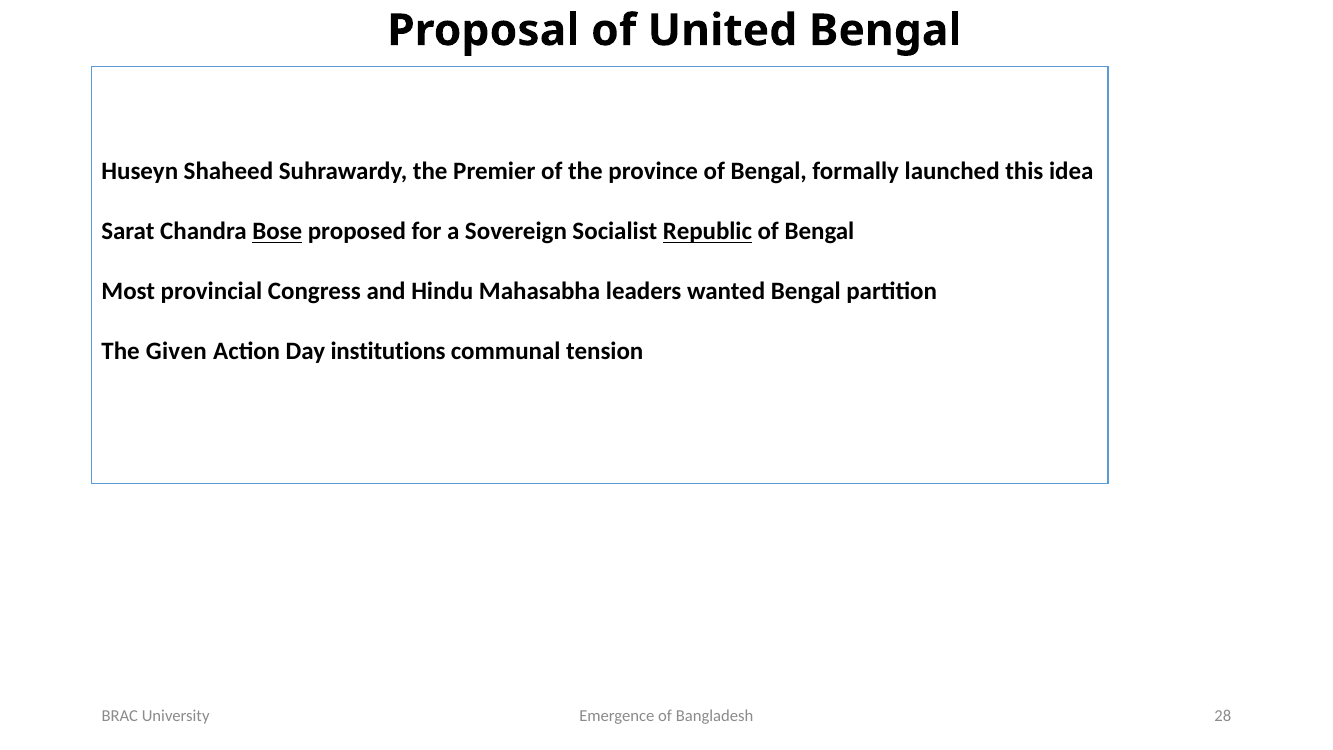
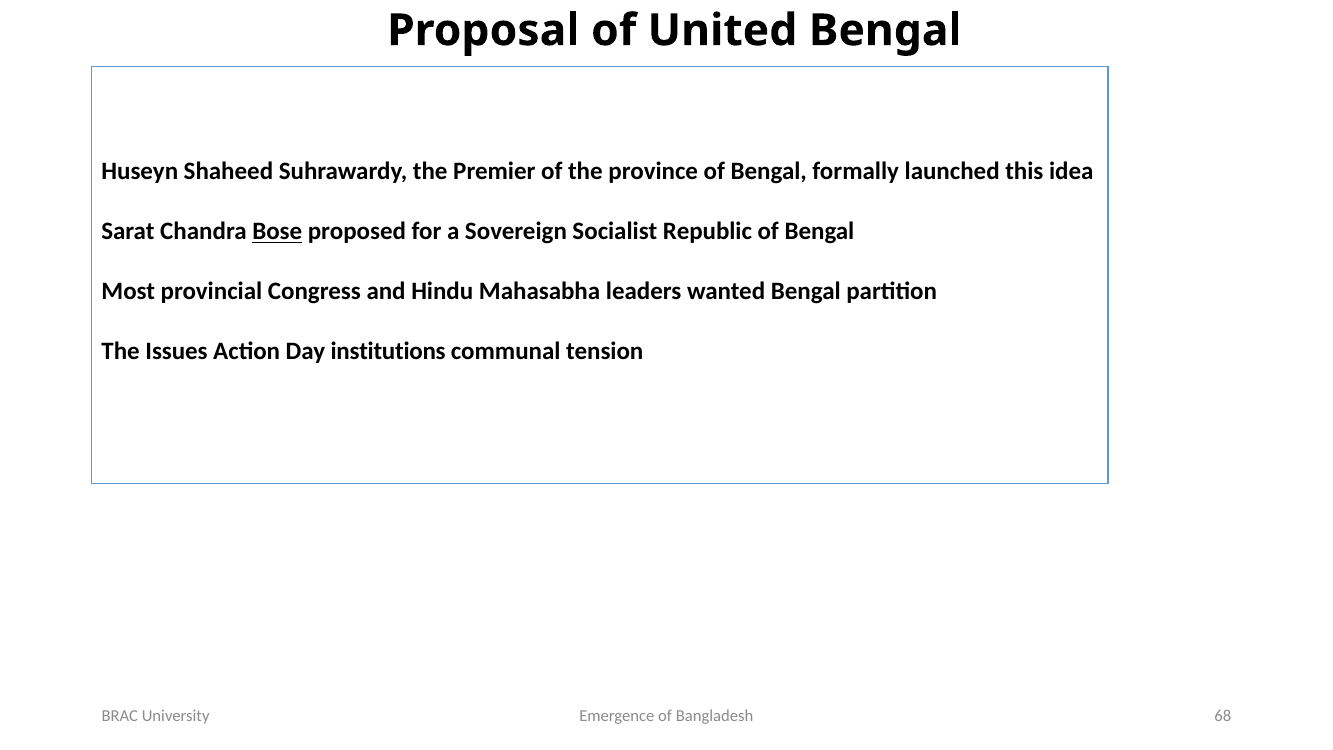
Republic underline: present -> none (707, 232)
Given: Given -> Issues (177, 352)
28: 28 -> 68 (1223, 716)
